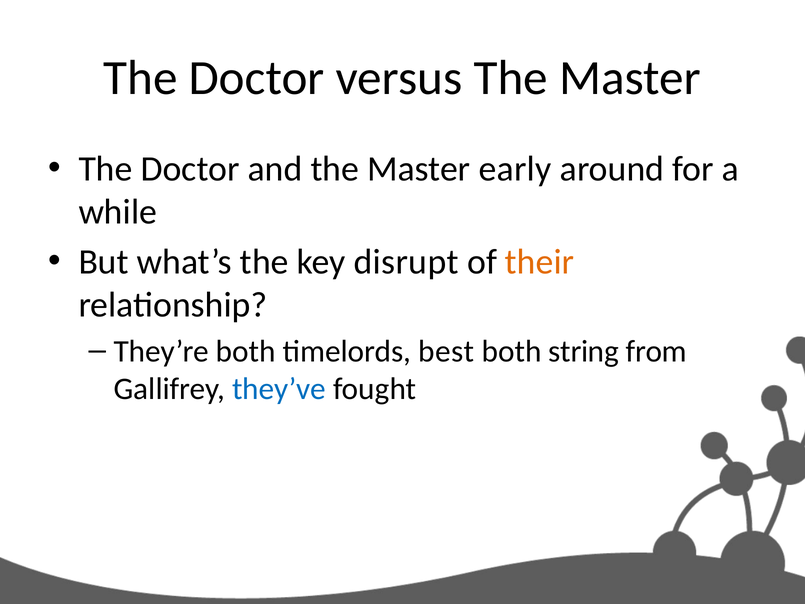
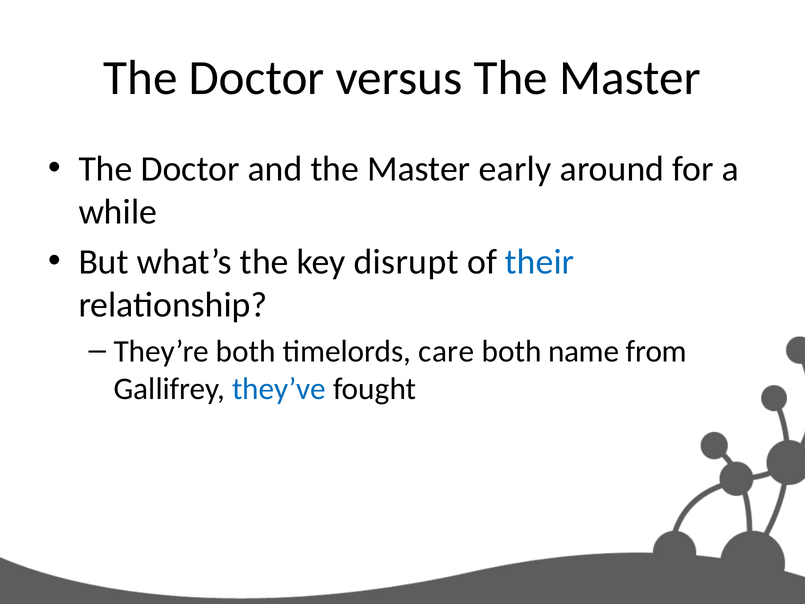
their colour: orange -> blue (540, 262)
best: best -> care (446, 351)
string: string -> name (584, 351)
